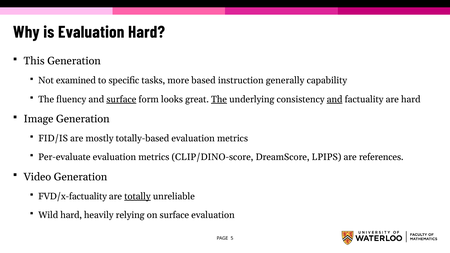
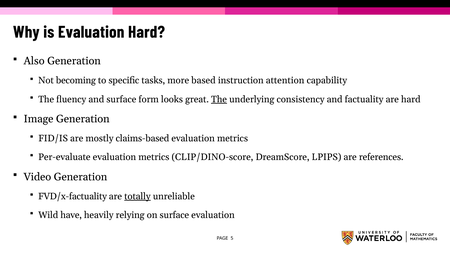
This: This -> Also (34, 61)
examined: examined -> becoming (76, 81)
generally: generally -> attention (285, 81)
surface underline: present -> none (121, 99)
and underline: present -> none (335, 99)
totally-based: totally-based -> claims-based (142, 138)
Wild hard: hard -> have (71, 215)
